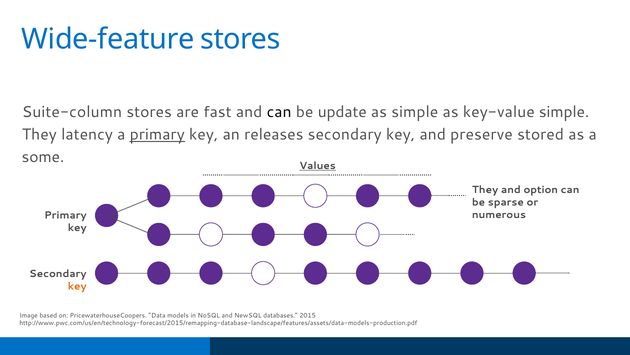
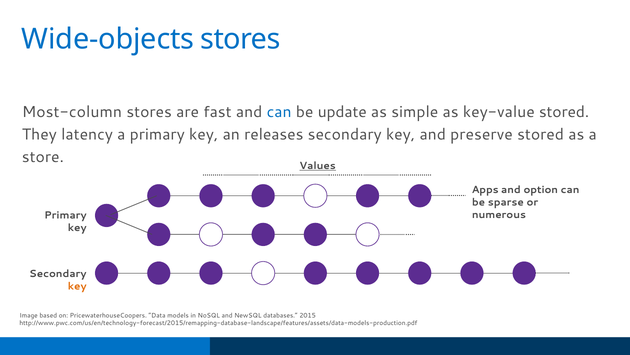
Wide-feature: Wide-feature -> Wide-objects (108, 39)
Suite-column: Suite-column -> Most-column (72, 112)
can colour: black -> blue (279, 112)
key-value simple: simple -> stored (564, 112)
primary underline: present -> none (157, 134)
some: some -> store (43, 157)
They: They -> Apps (485, 190)
